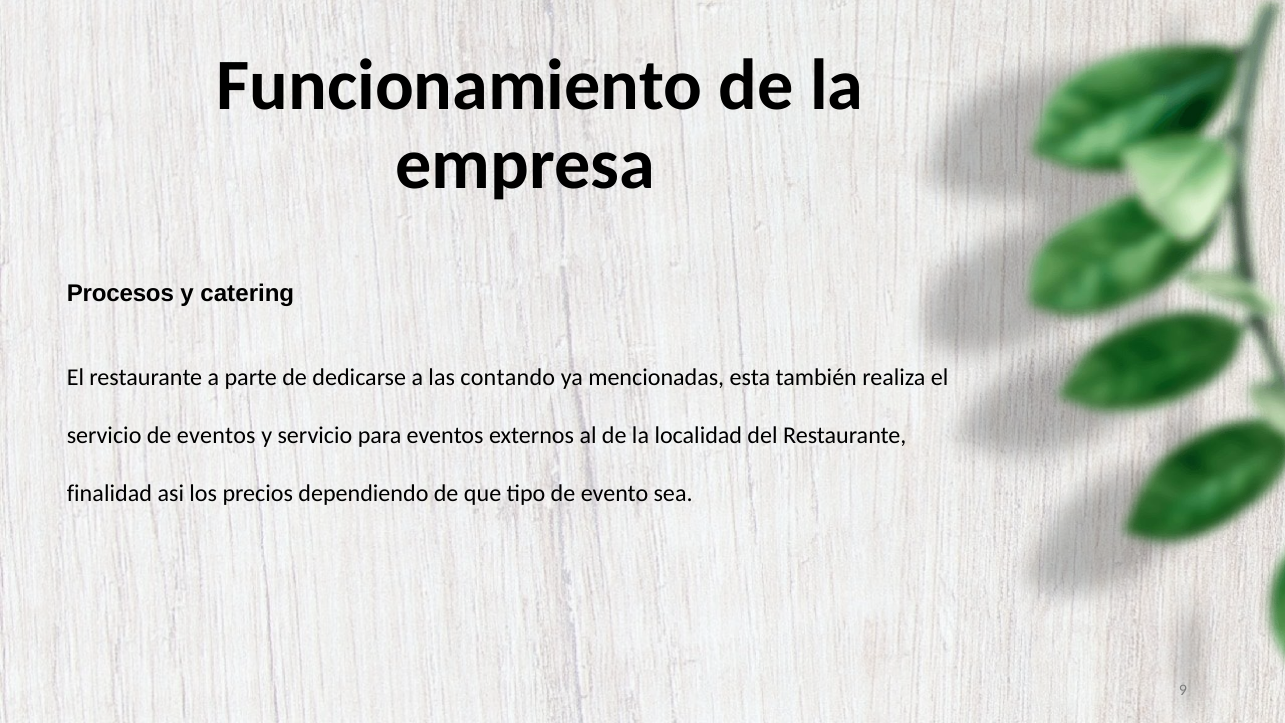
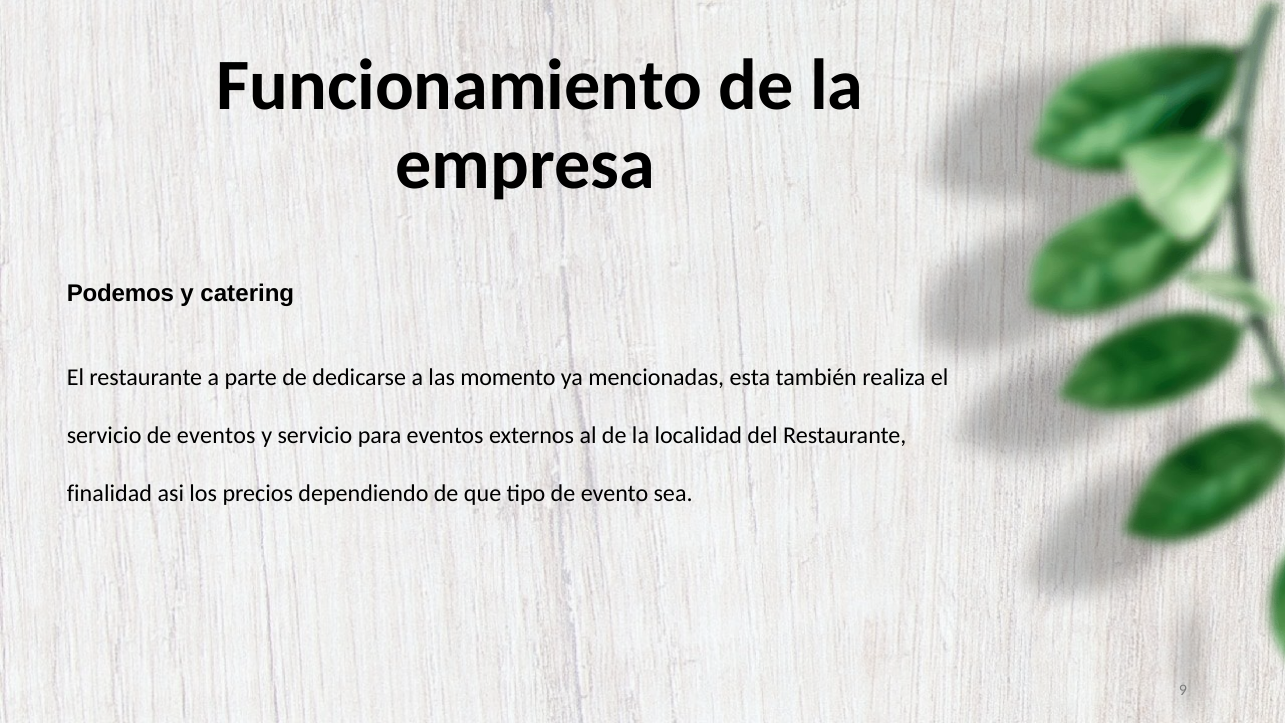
Procesos: Procesos -> Podemos (120, 293)
contando: contando -> momento (508, 378)
